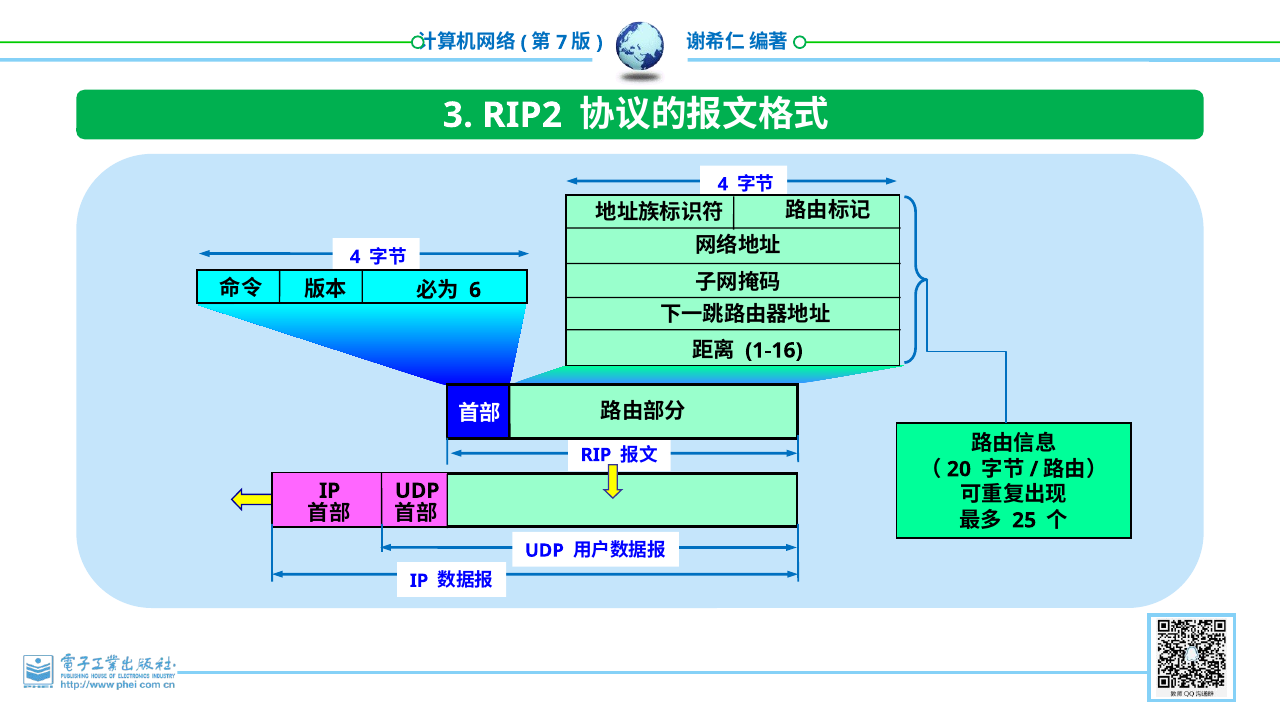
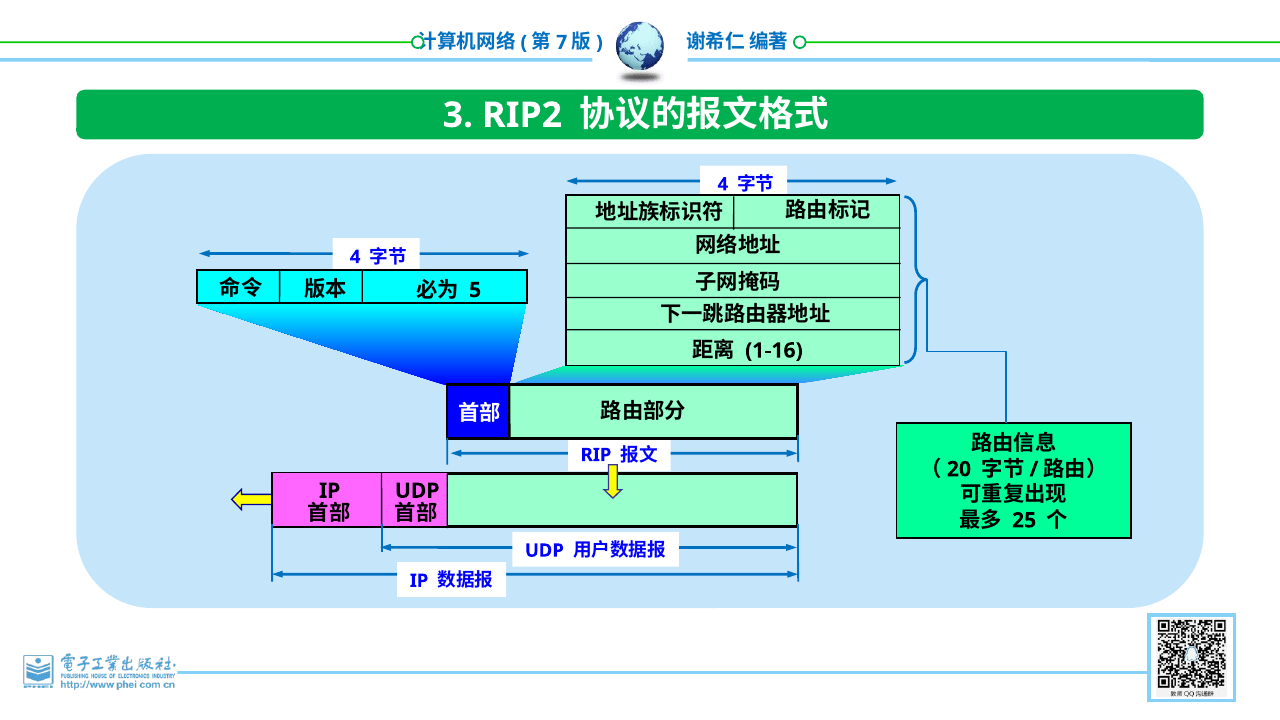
6: 6 -> 5 (475, 290)
